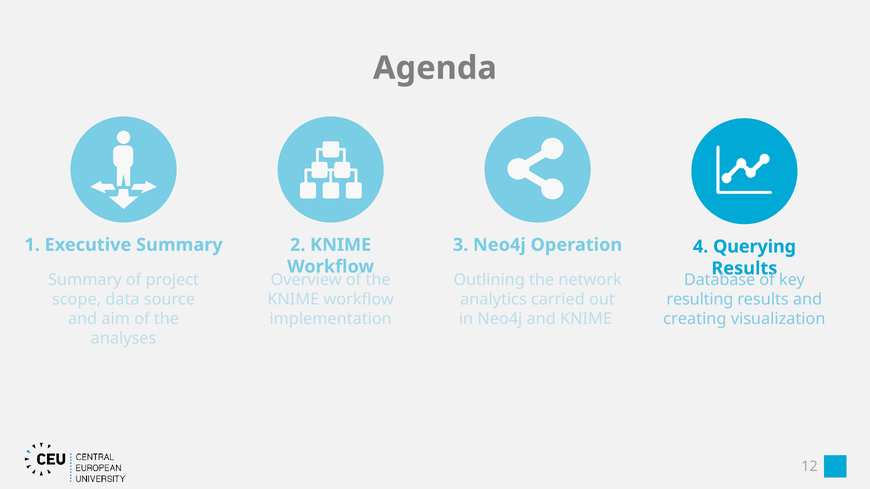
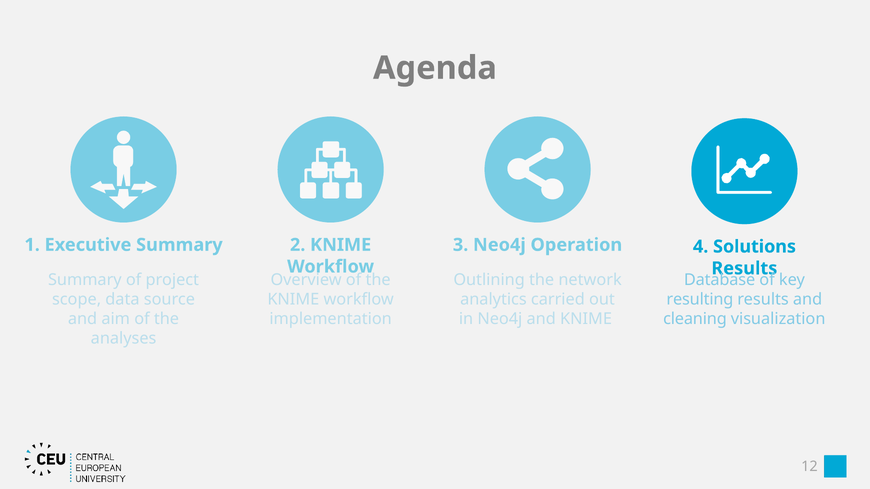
Querying: Querying -> Solutions (755, 247)
creating: creating -> cleaning (695, 319)
